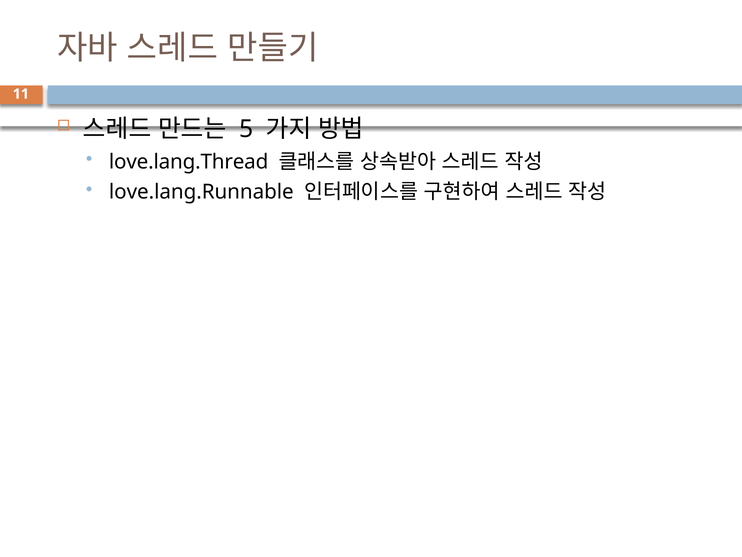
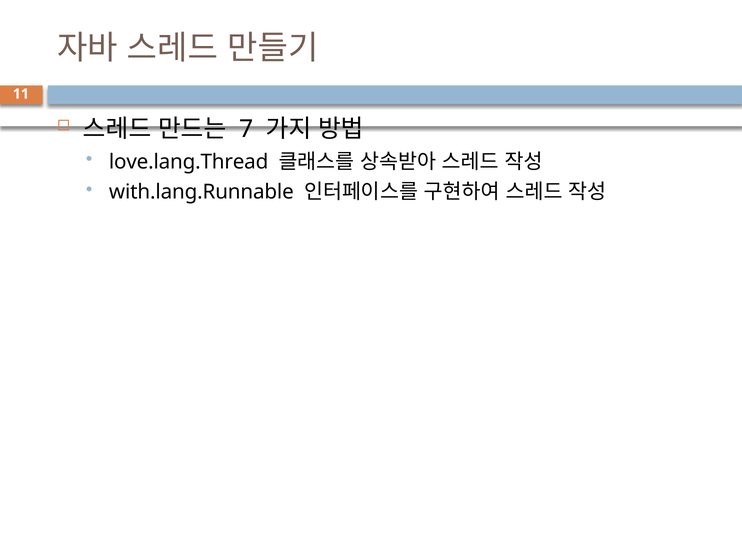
5: 5 -> 7 (246, 129)
love.lang.Runnable: love.lang.Runnable -> with.lang.Runnable (201, 192)
